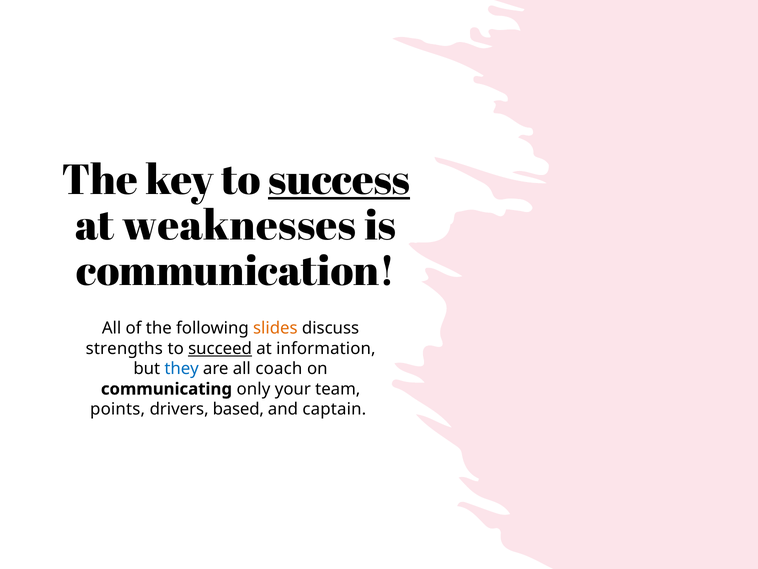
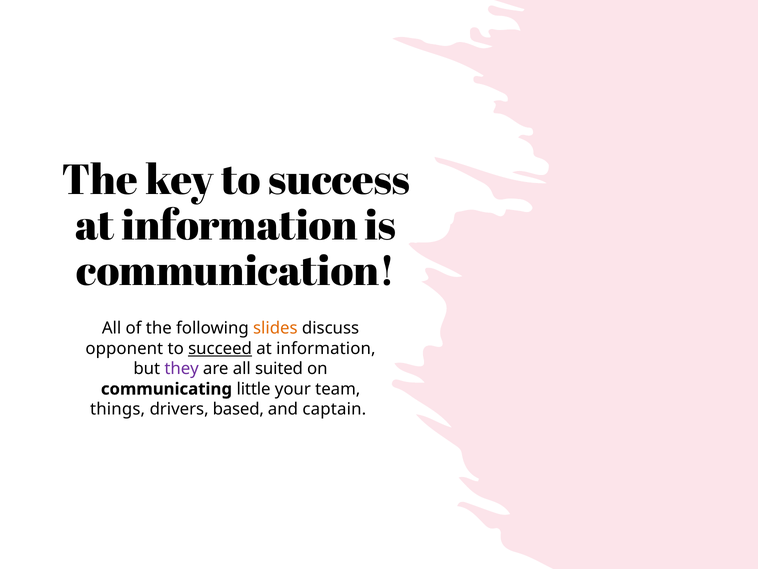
success underline: present -> none (339, 180)
weaknesses: weaknesses -> information (240, 226)
strengths: strengths -> opponent (124, 348)
they colour: blue -> purple (182, 369)
coach: coach -> suited (279, 369)
only: only -> little (254, 389)
points: points -> things (118, 409)
